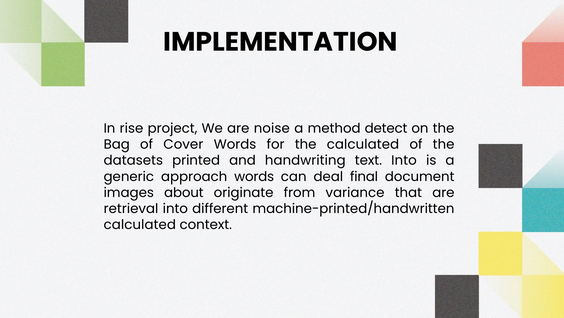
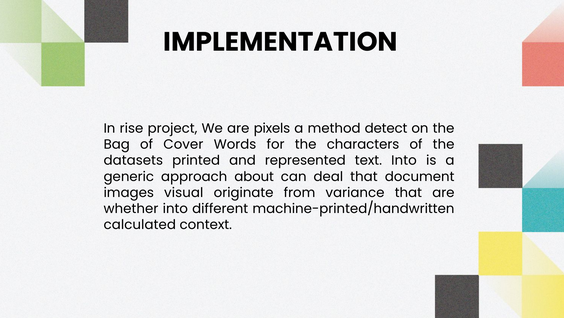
noise: noise -> pixels (272, 128)
the calculated: calculated -> characters (363, 144)
handwriting: handwriting -> represented (305, 160)
approach words: words -> about (254, 176)
deal final: final -> that (364, 176)
about: about -> visual (184, 192)
retrieval: retrieval -> whether (131, 208)
